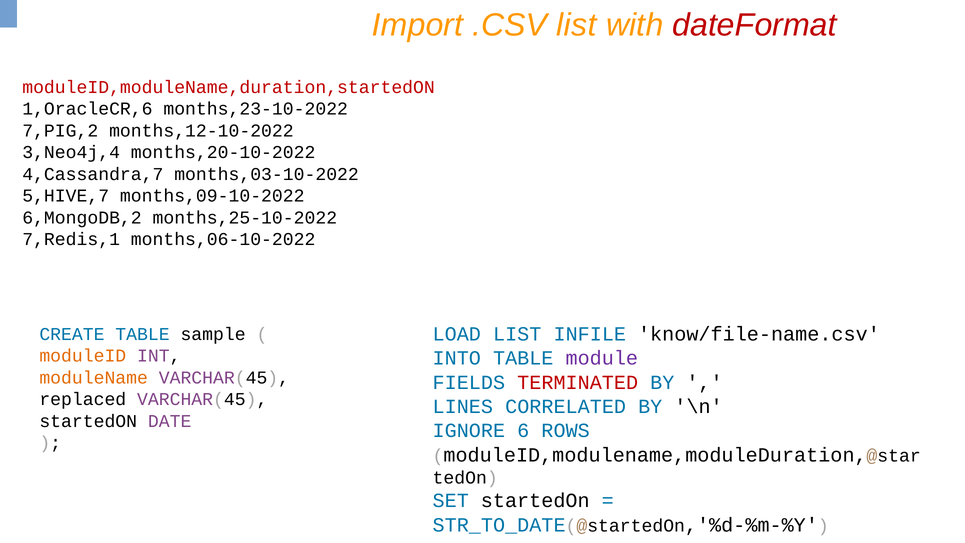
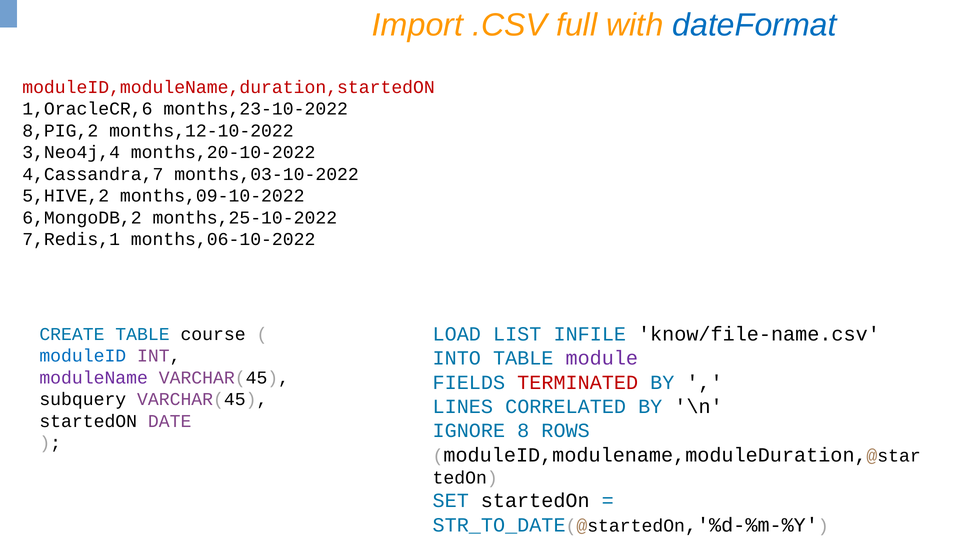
.CSV list: list -> full (577, 25)
dateFormat colour: red -> blue (755, 25)
7,PIG,2: 7,PIG,2 -> 8,PIG,2 (60, 131)
5,HIVE,7: 5,HIVE,7 -> 5,HIVE,2 (66, 196)
sample: sample -> course (213, 334)
moduleID colour: orange -> blue (83, 356)
moduleName colour: orange -> purple (94, 377)
replaced: replaced -> subquery (83, 399)
6: 6 -> 8 (523, 431)
